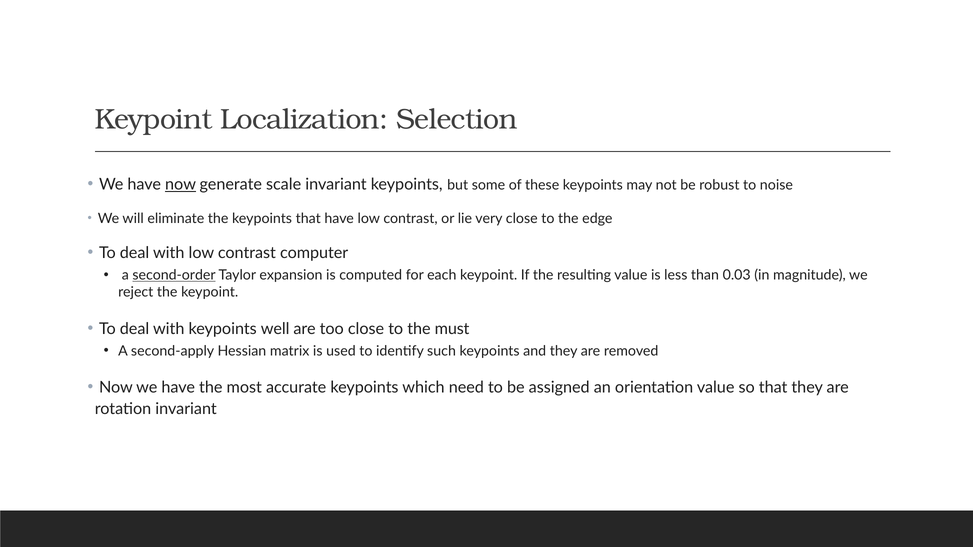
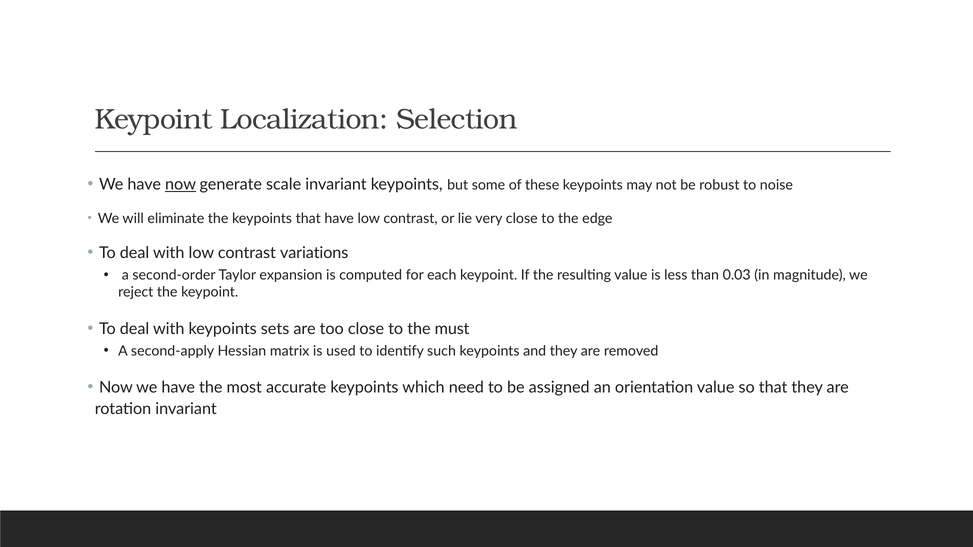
computer: computer -> variations (314, 253)
second-order underline: present -> none (174, 275)
well: well -> sets (275, 329)
